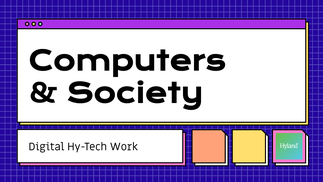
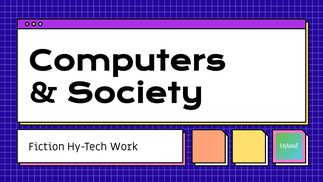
Digital: Digital -> Fiction (47, 147)
